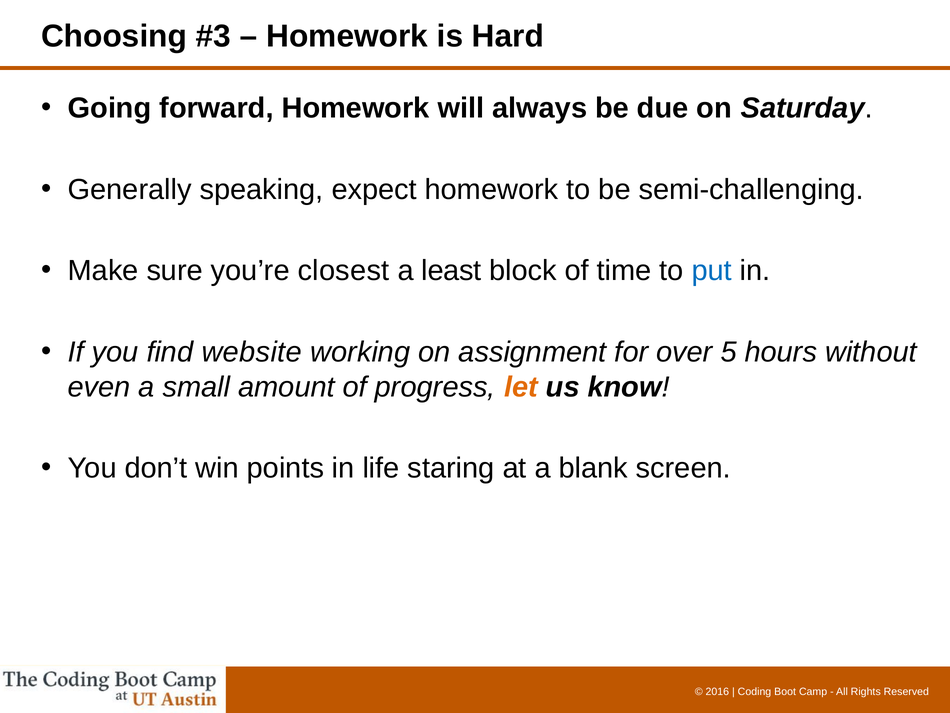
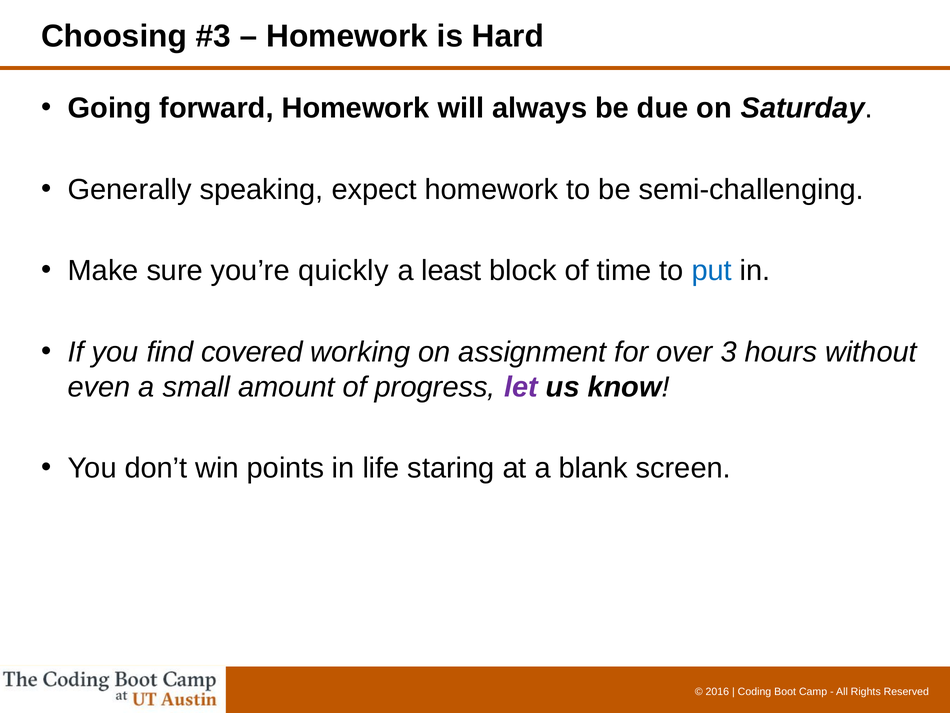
closest: closest -> quickly (343, 271)
website: website -> covered (252, 352)
5: 5 -> 3 (729, 352)
let colour: orange -> purple (521, 387)
